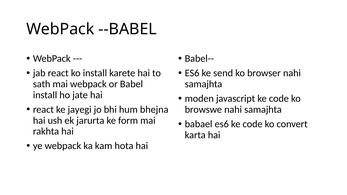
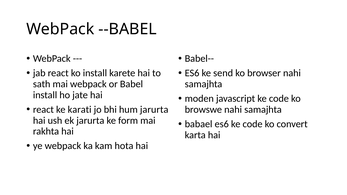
jayegi: jayegi -> karati (80, 110)
hum bhejna: bhejna -> jarurta (154, 110)
